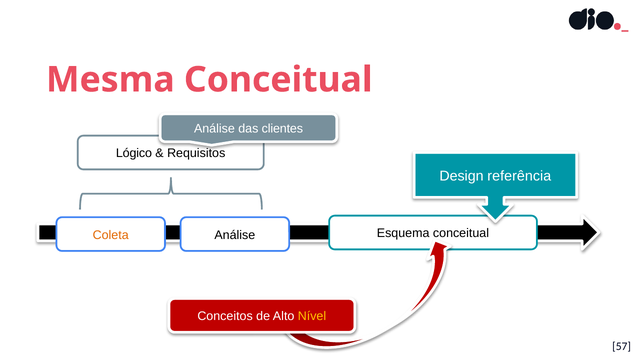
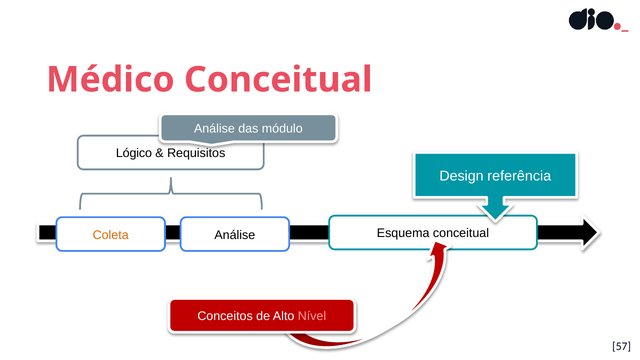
Mesma: Mesma -> Médico (110, 80)
clientes: clientes -> módulo (282, 129)
Nível colour: yellow -> pink (312, 316)
